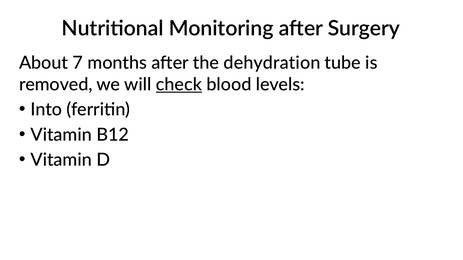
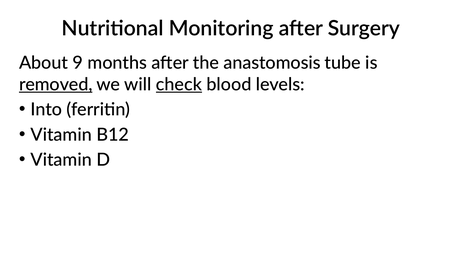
7: 7 -> 9 (78, 63)
dehydration: dehydration -> anastomosis (272, 63)
removed underline: none -> present (56, 85)
